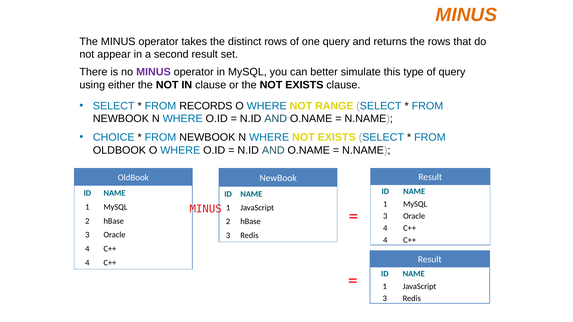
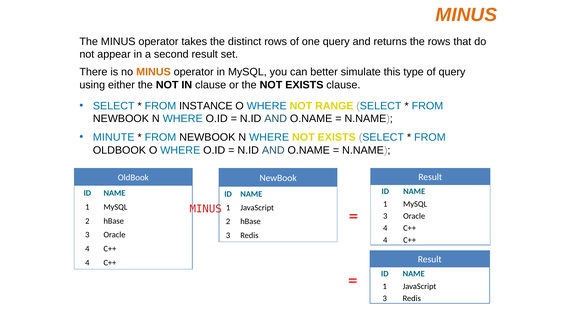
MINUS colour: purple -> orange (153, 72)
RECORDS: RECORDS -> INSTANCE (206, 106)
CHOICE: CHOICE -> MINUTE (114, 138)
